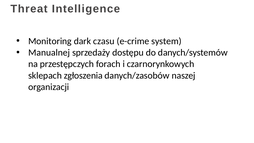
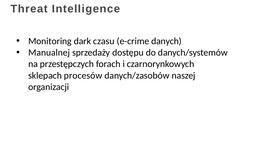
system: system -> danych (166, 41)
zgłoszenia: zgłoszenia -> procesów (83, 75)
